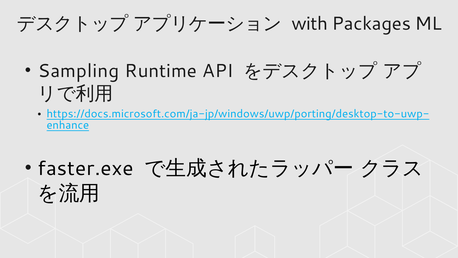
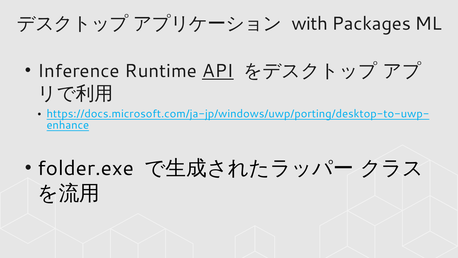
Sampling: Sampling -> Inference (79, 71)
API underline: none -> present (218, 71)
faster.exe: faster.exe -> folder.exe (86, 168)
